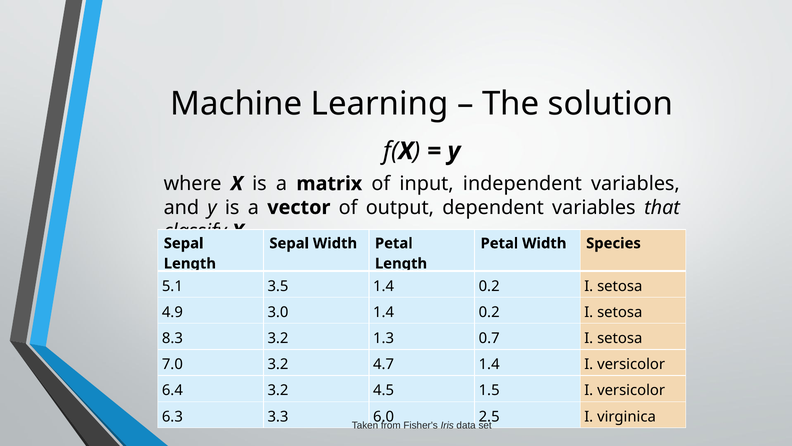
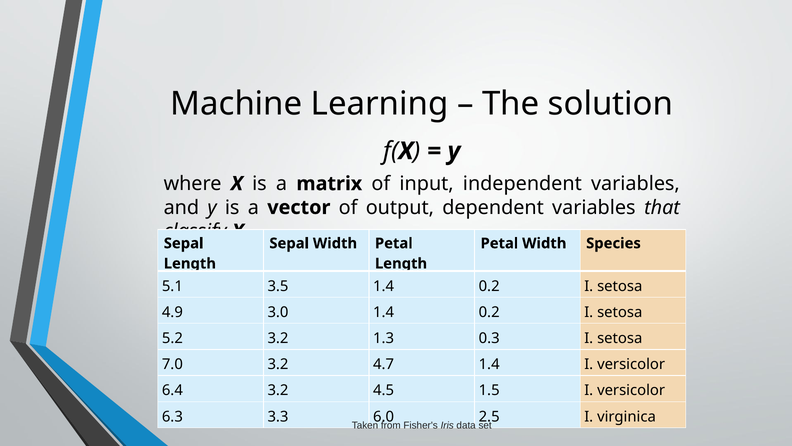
8.3: 8.3 -> 5.2 (172, 338)
0.7: 0.7 -> 0.3 (489, 338)
